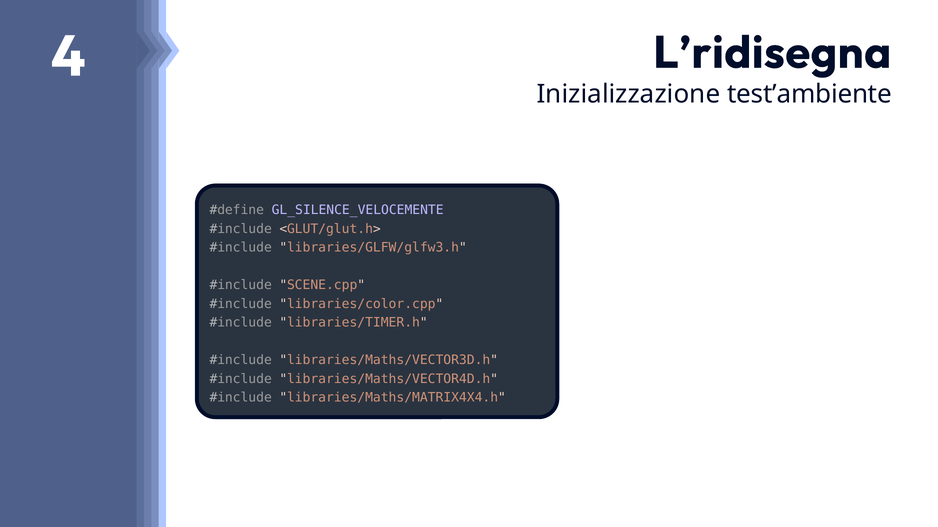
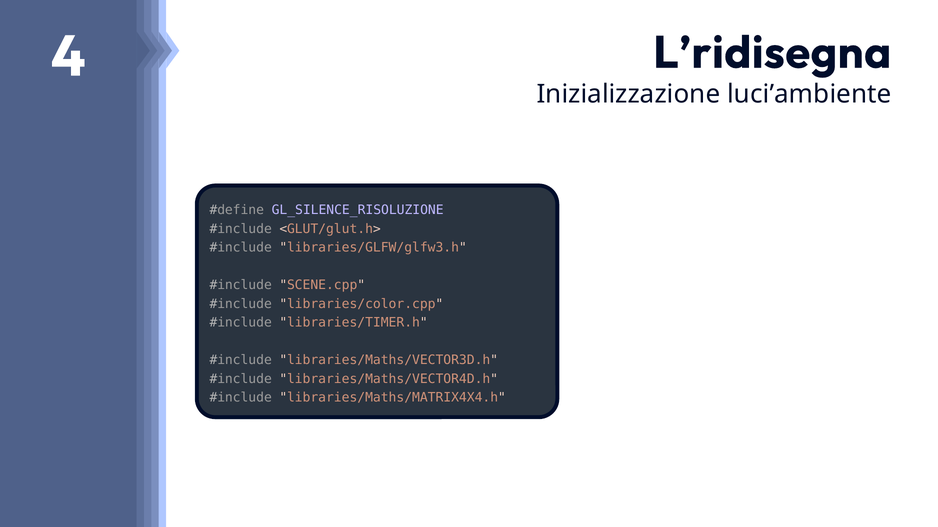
test’ambiente: test’ambiente -> luci’ambiente (809, 95)
GL_SILENCE_VELOCEMENTE: GL_SILENCE_VELOCEMENTE -> GL_SILENCE_RISOLUZIONE (358, 210)
